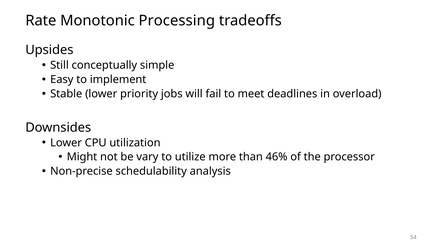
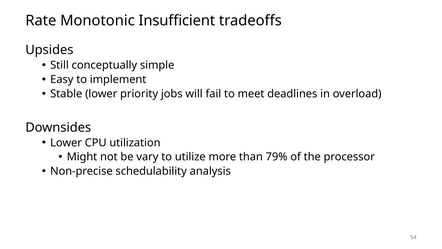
Processing: Processing -> Insufficient (177, 21)
46%: 46% -> 79% (277, 157)
